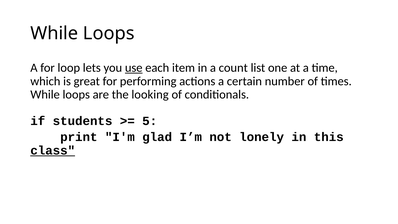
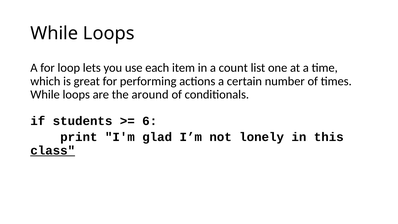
use underline: present -> none (134, 68)
looking: looking -> around (150, 95)
5: 5 -> 6 (150, 121)
